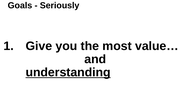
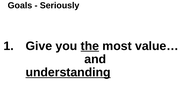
the underline: none -> present (90, 46)
